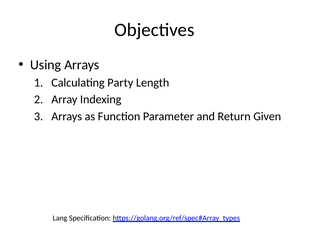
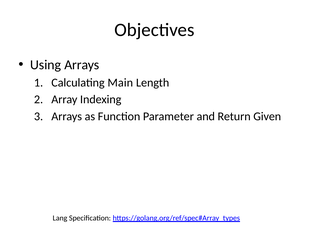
Party: Party -> Main (120, 83)
